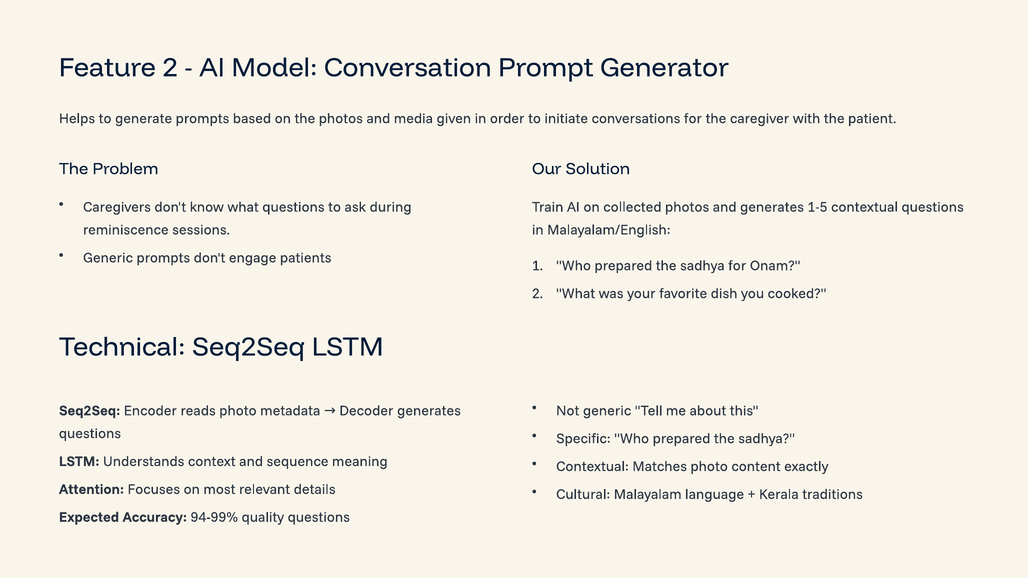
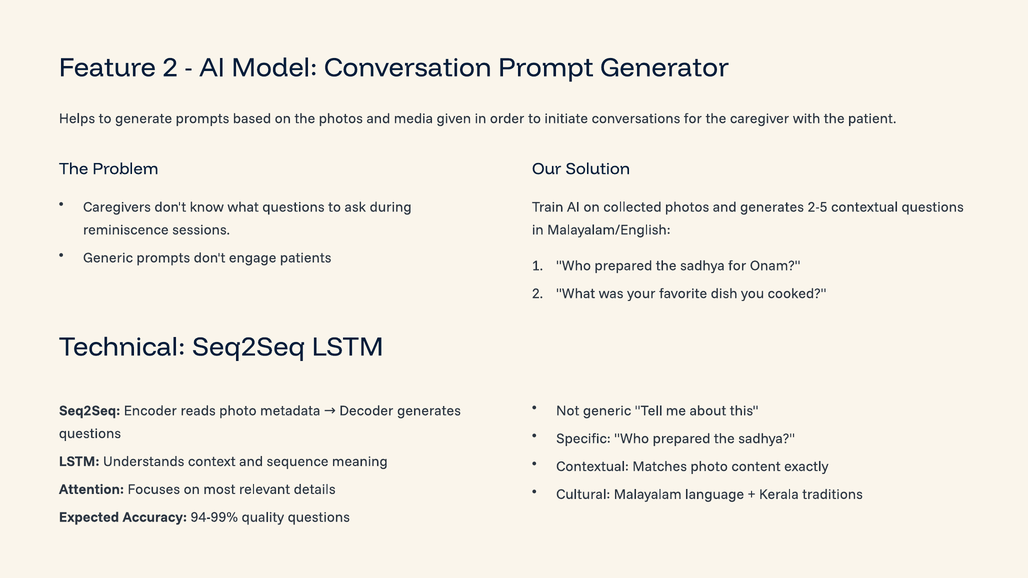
1-5: 1-5 -> 2-5 (818, 207)
